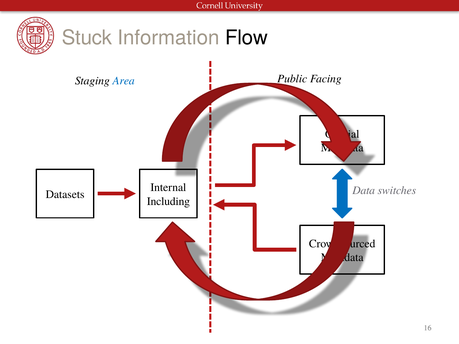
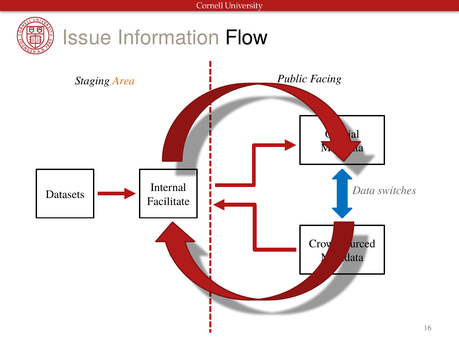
Stuck: Stuck -> Issue (87, 38)
Area colour: blue -> orange (124, 81)
Including: Including -> Facilitate (168, 201)
